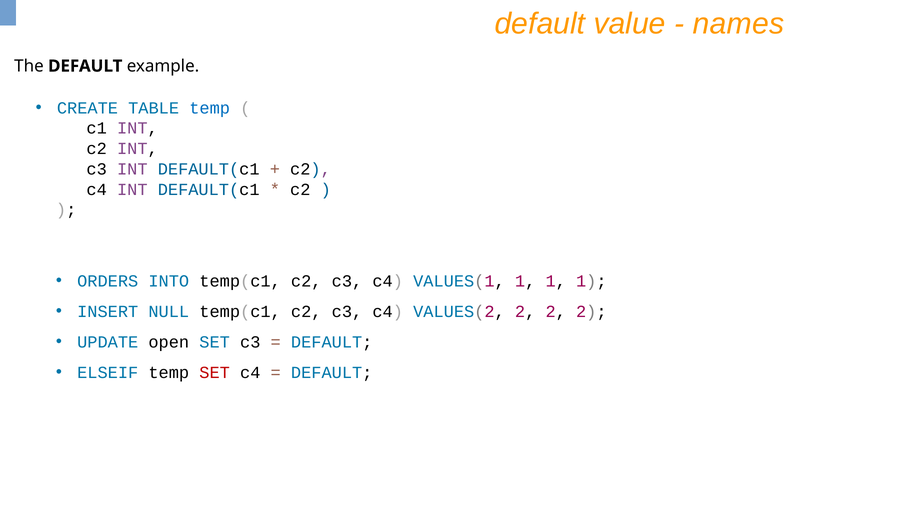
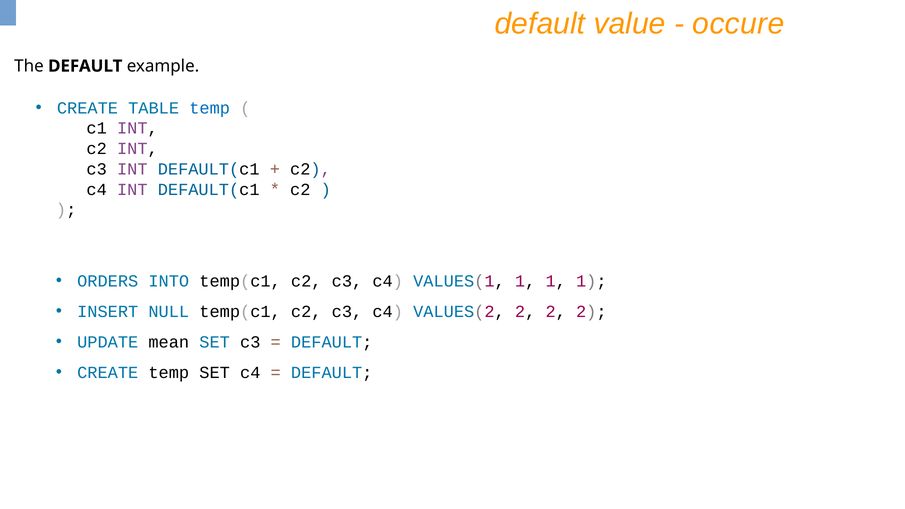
names: names -> occure (738, 24)
open: open -> mean (169, 342)
ELSEIF: ELSEIF -> CREATE (108, 373)
SET colour: red -> black (215, 373)
